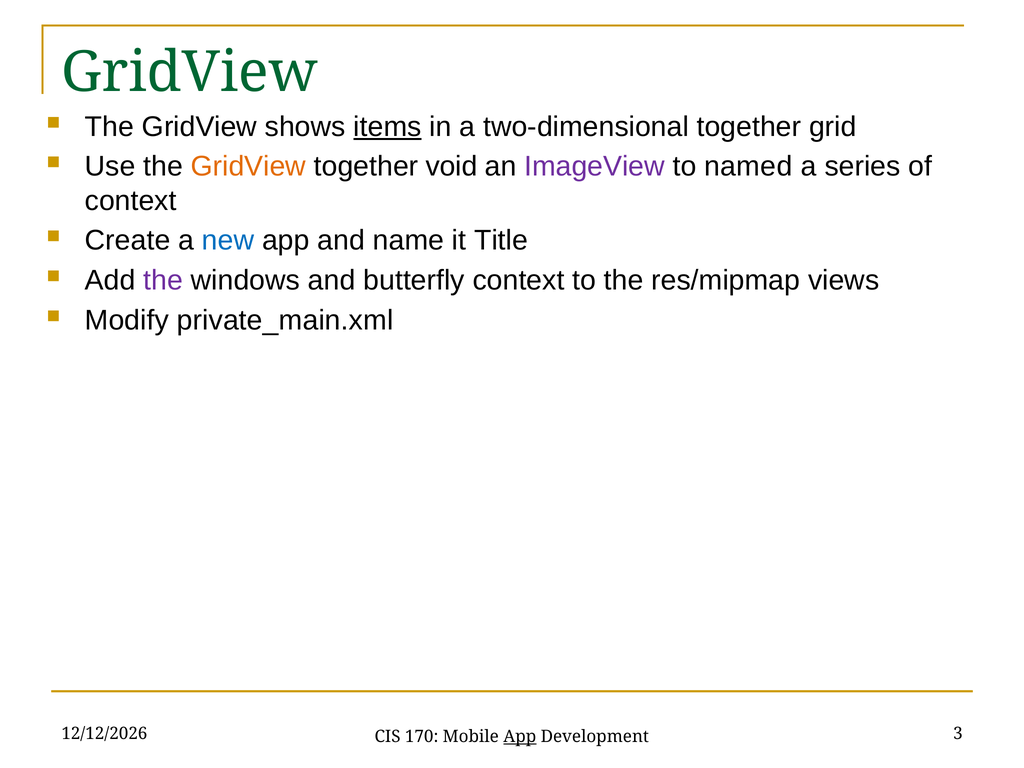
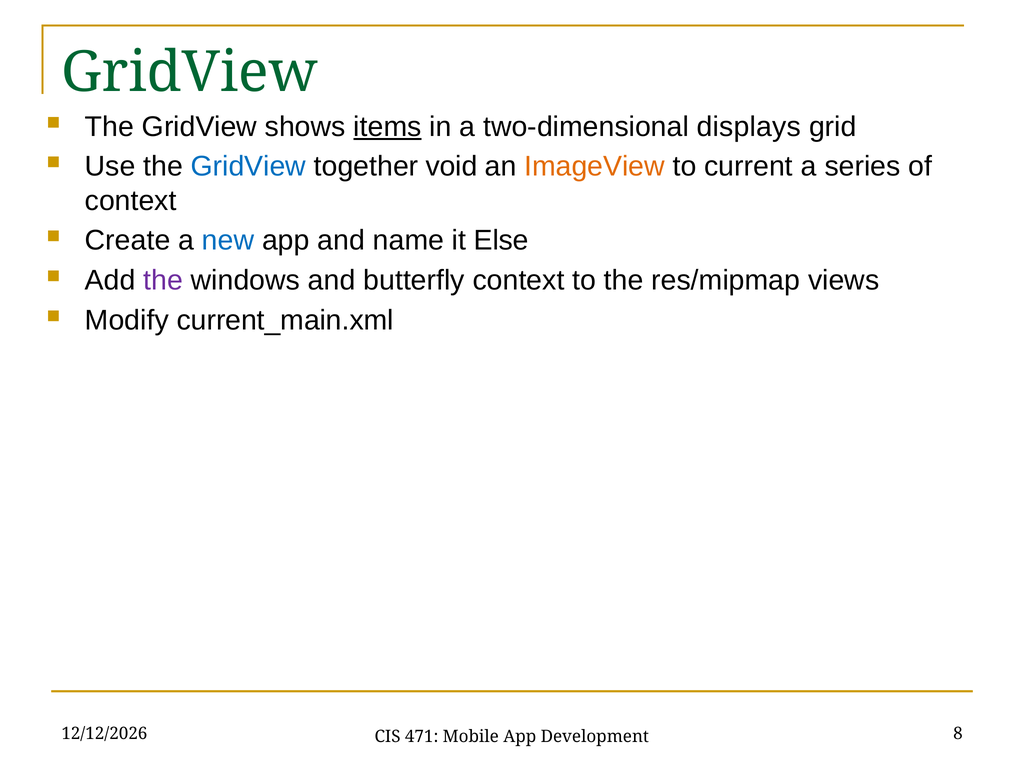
two-dimensional together: together -> displays (749, 127)
GridView colour: orange -> blue (248, 167)
ImageView colour: purple -> orange (594, 167)
named: named -> current (748, 167)
Title: Title -> Else (501, 241)
private_main.xml: private_main.xml -> current_main.xml (285, 320)
170: 170 -> 471 (422, 737)
App underline: present -> none (520, 737)
3: 3 -> 8 (958, 733)
